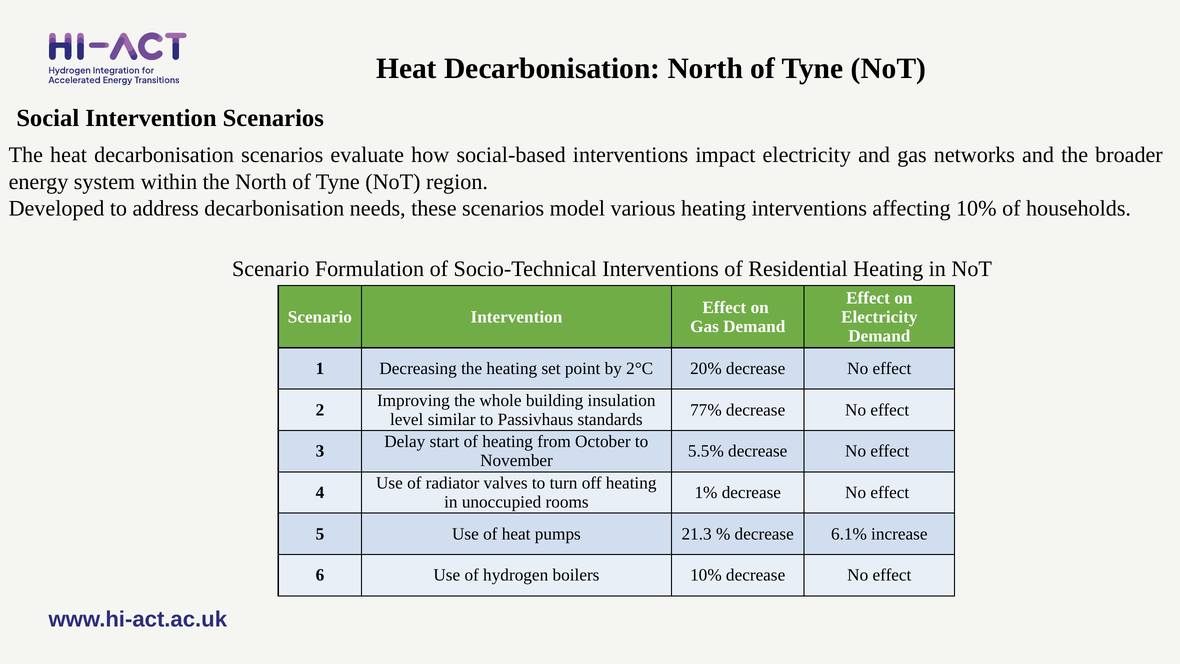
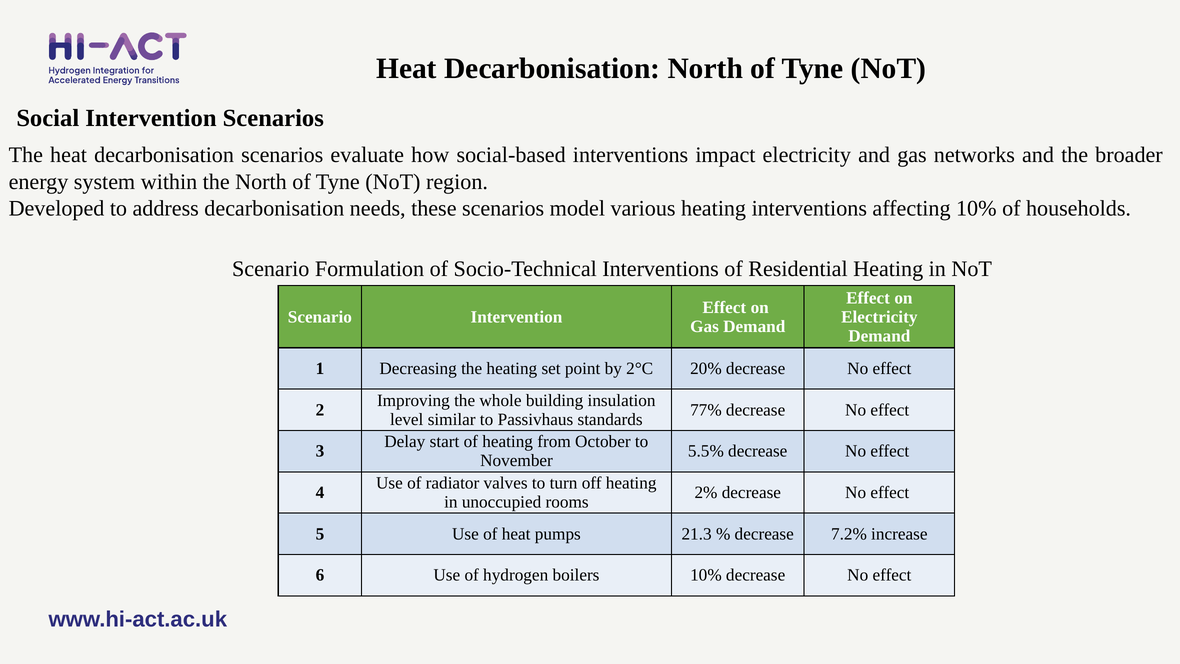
1%: 1% -> 2% (706, 492)
6.1%: 6.1% -> 7.2% (849, 534)
